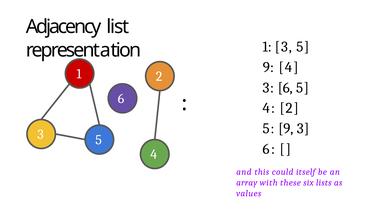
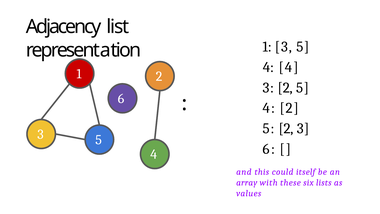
9: 9 -> 4 (268, 67)
6: 6 -> 2 (285, 88)
9: 9 -> 2 (286, 128)
